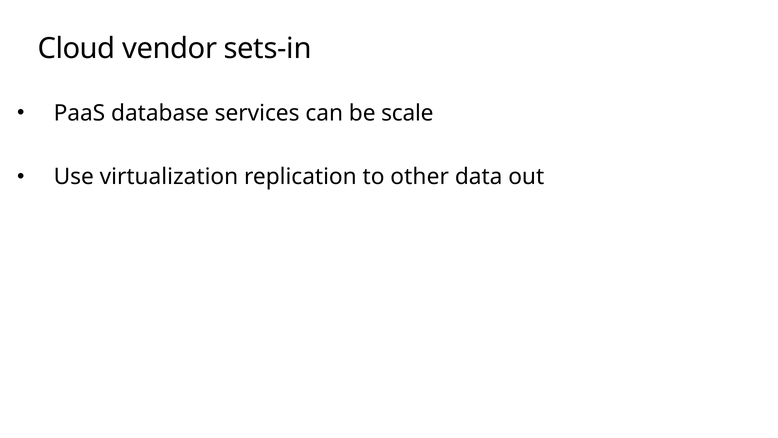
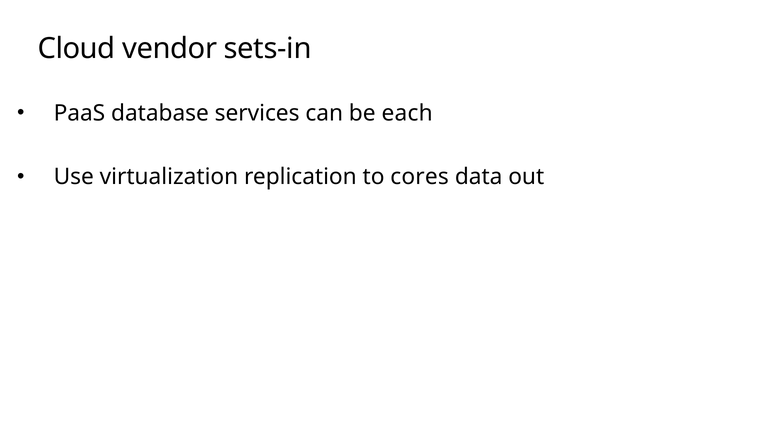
scale: scale -> each (407, 113)
other: other -> cores (420, 177)
